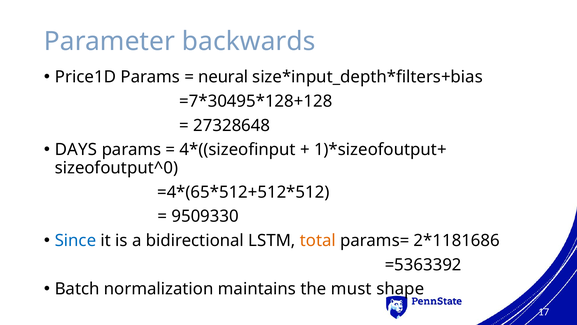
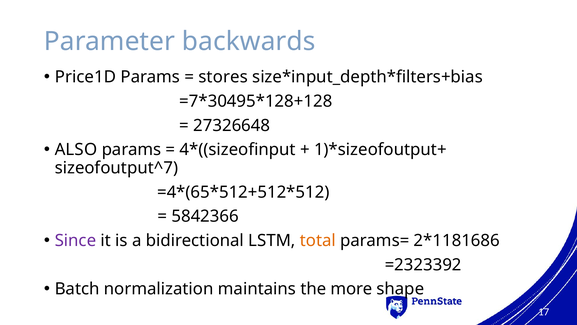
neural: neural -> stores (223, 77)
27328648: 27328648 -> 27326648 (232, 125)
DAYS: DAYS -> ALSO (76, 150)
sizeofoutput^0: sizeofoutput^0 -> sizeofoutput^7 (116, 168)
9509330: 9509330 -> 5842366 (205, 216)
Since colour: blue -> purple (75, 240)
=5363392: =5363392 -> =2323392 (423, 265)
must: must -> more (351, 289)
